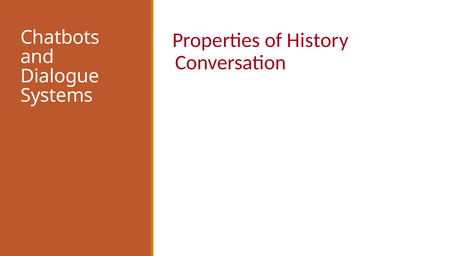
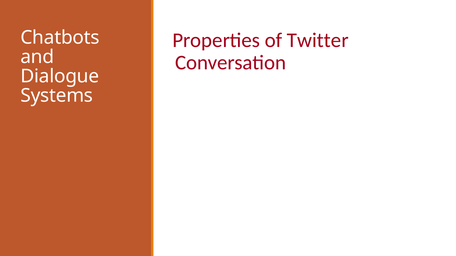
History: History -> Twitter (318, 40)
